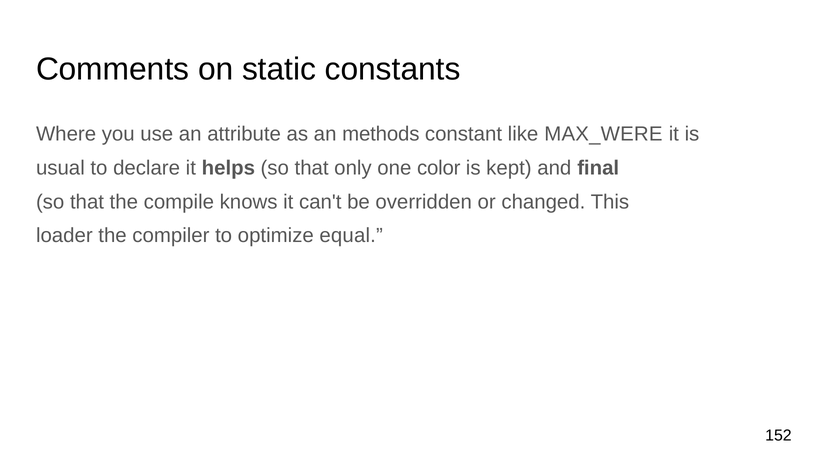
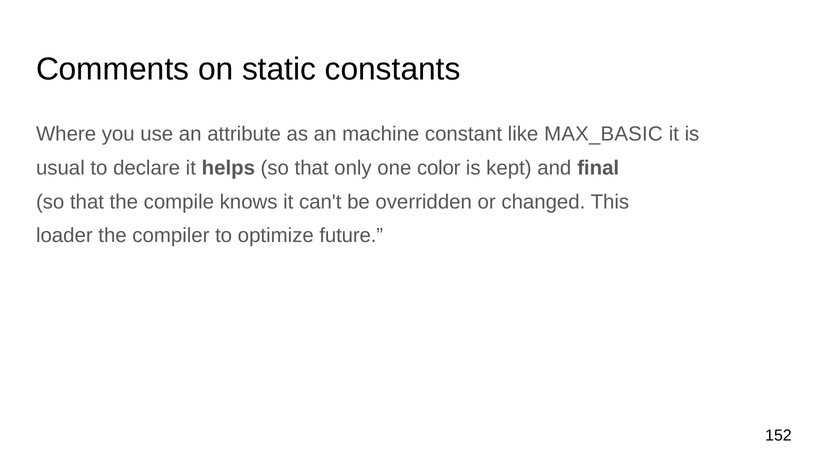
methods: methods -> machine (381, 134)
MAX_WERE: MAX_WERE -> MAX_BASIC (603, 134)
equal: equal -> future (351, 236)
